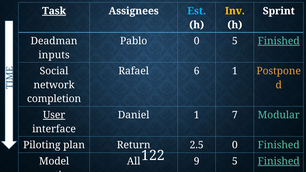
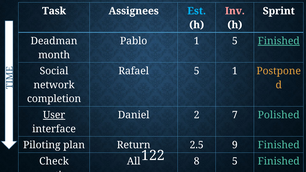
Task underline: present -> none (54, 11)
Inv colour: yellow -> pink (235, 11)
Pablo 0: 0 -> 1 (197, 41)
inputs: inputs -> month (54, 55)
Rafael 6: 6 -> 5 (197, 71)
Daniel 1: 1 -> 2 (197, 115)
Modular: Modular -> Polished (279, 115)
2.5 0: 0 -> 9 (235, 145)
Model: Model -> Check (54, 161)
9: 9 -> 8 (197, 161)
Finished underline: present -> none (279, 161)
